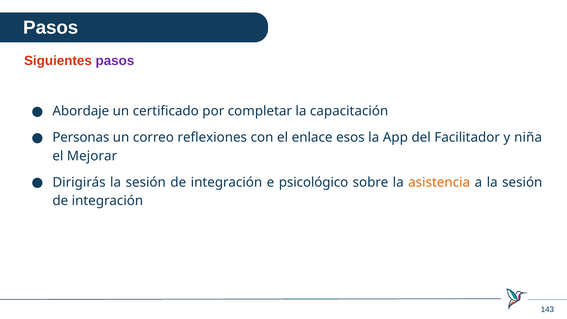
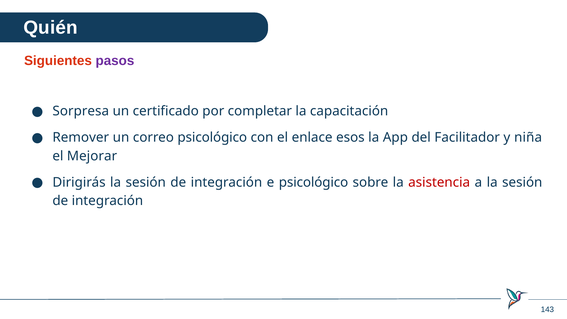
Pasos: Pasos -> Quién (51, 28)
Abordaje: Abordaje -> Sorpresa (81, 111)
Personas: Personas -> Remover (81, 137)
correo reflexiones: reflexiones -> psicológico (212, 137)
asistencia colour: orange -> red (439, 182)
